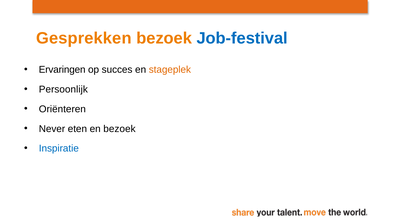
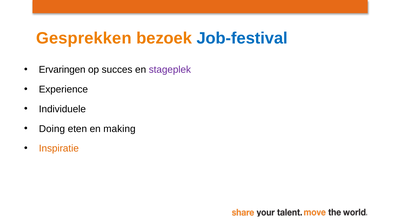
stageplek colour: orange -> purple (170, 69)
Persoonlijk: Persoonlijk -> Experience (63, 89)
Oriënteren: Oriënteren -> Individuele (62, 109)
Never: Never -> Doing (52, 129)
en bezoek: bezoek -> making (119, 129)
Inspiratie colour: blue -> orange (59, 148)
